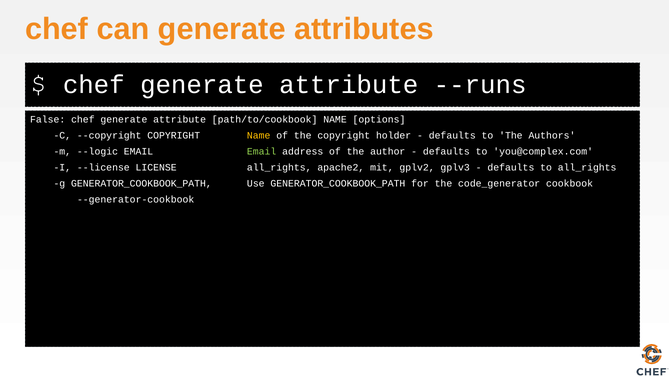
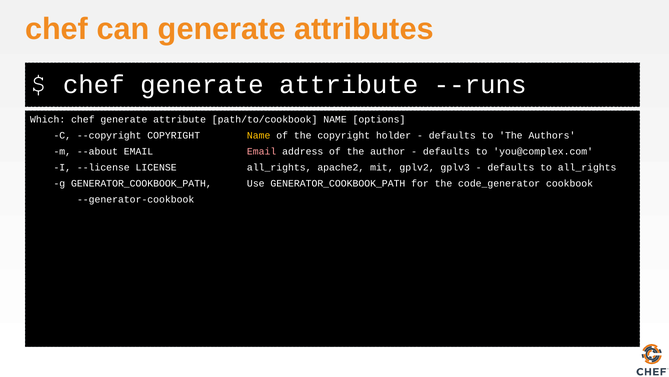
False: False -> Which (48, 119)
--logic: --logic -> --about (97, 151)
Email colour: light green -> pink (262, 151)
